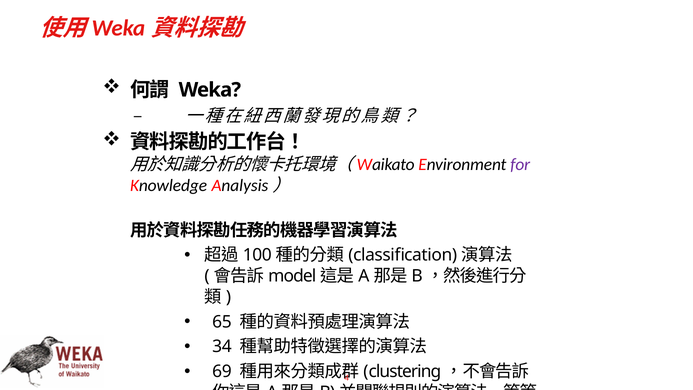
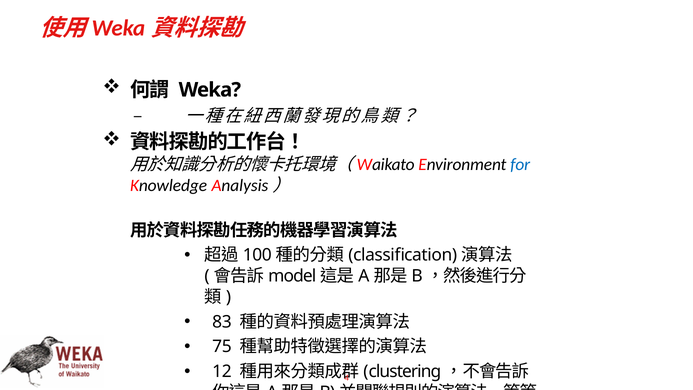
for colour: purple -> blue (520, 165)
65: 65 -> 83 (222, 322)
34: 34 -> 75 (222, 347)
69: 69 -> 12 (222, 372)
